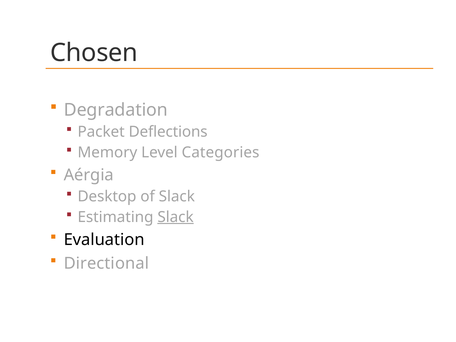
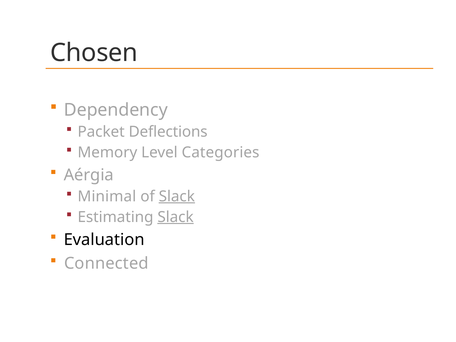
Degradation: Degradation -> Dependency (116, 110)
Desktop: Desktop -> Minimal (107, 196)
Slack underline: none -> present (177, 196)
Directional: Directional -> Connected (106, 263)
